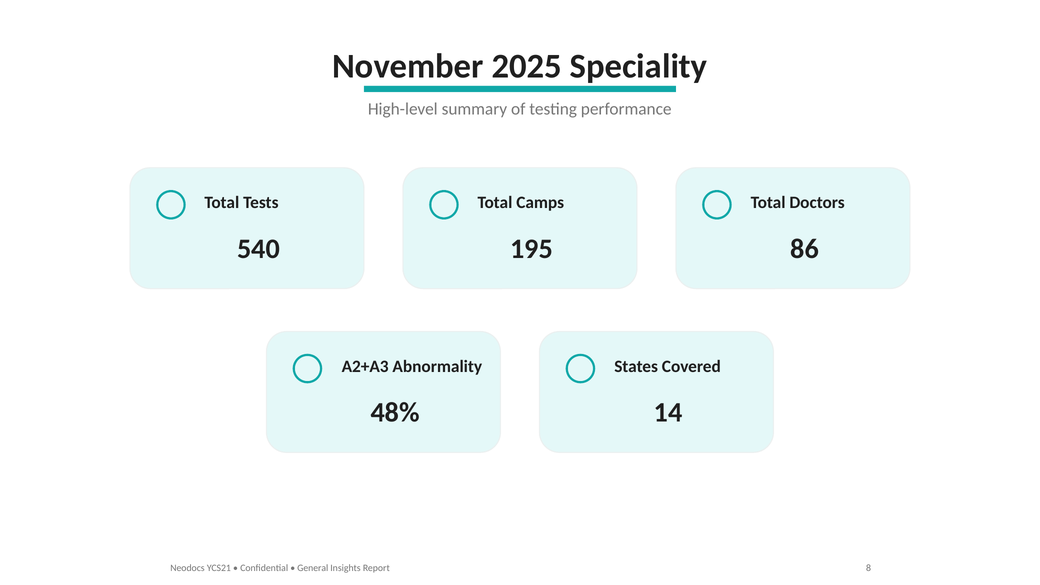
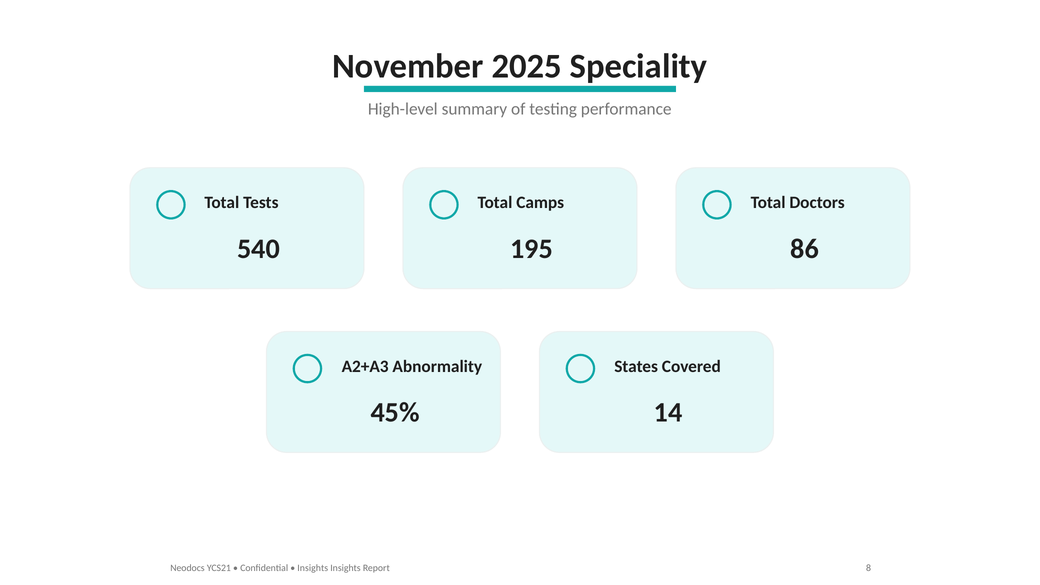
48%: 48% -> 45% (395, 413)
General: General -> Insights (313, 568)
